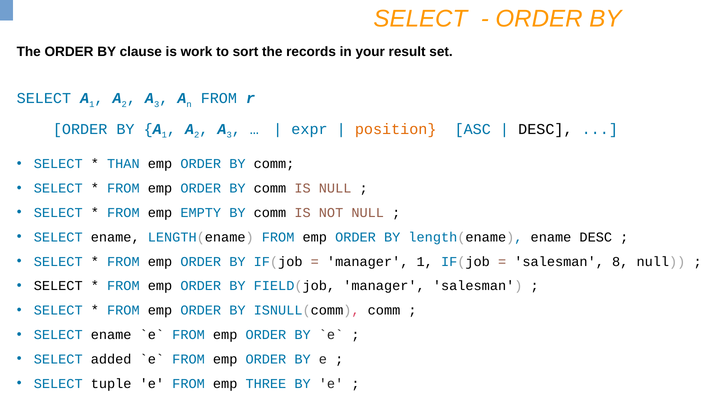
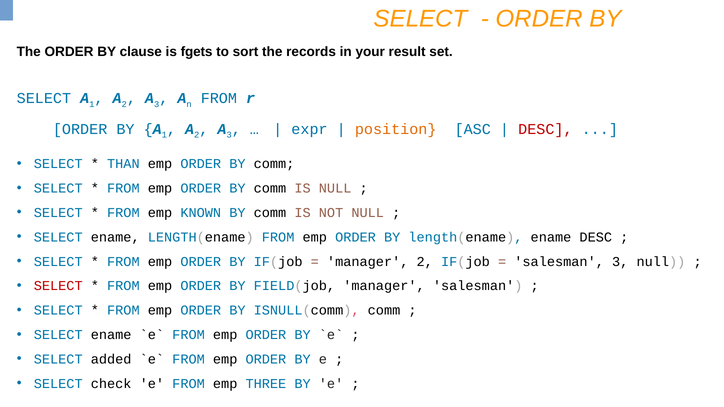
work: work -> fgets (197, 52)
DESC colour: black -> red (545, 129)
EMPTY: EMPTY -> KNOWN (201, 213)
manager 1: 1 -> 2 (425, 262)
salesman 8: 8 -> 3 (620, 262)
SELECT colour: black -> red (58, 286)
tuple: tuple -> check (111, 384)
